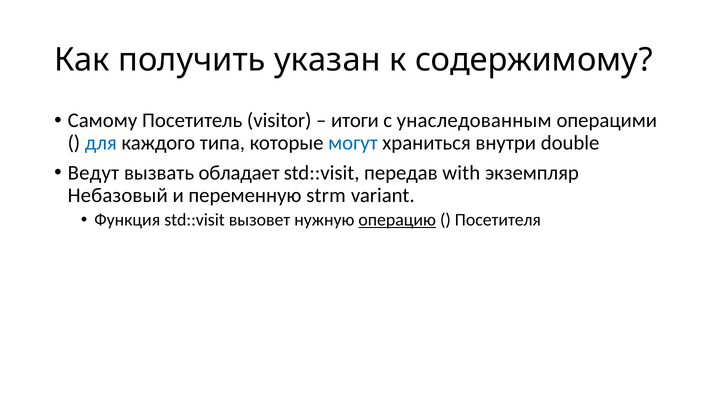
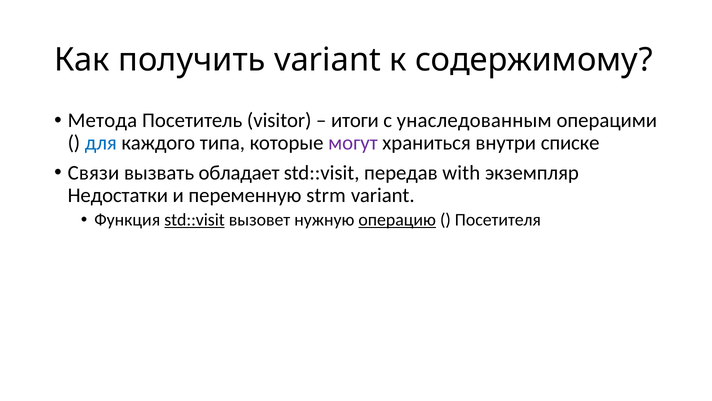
получить указан: указан -> variant (327, 60)
Самому: Самому -> Метода (102, 120)
могут colour: blue -> purple (353, 143)
double: double -> списке (570, 143)
Ведут: Ведут -> Связи (93, 173)
Небазовый: Небазовый -> Недостатки (118, 195)
std::visit underline: none -> present (195, 220)
